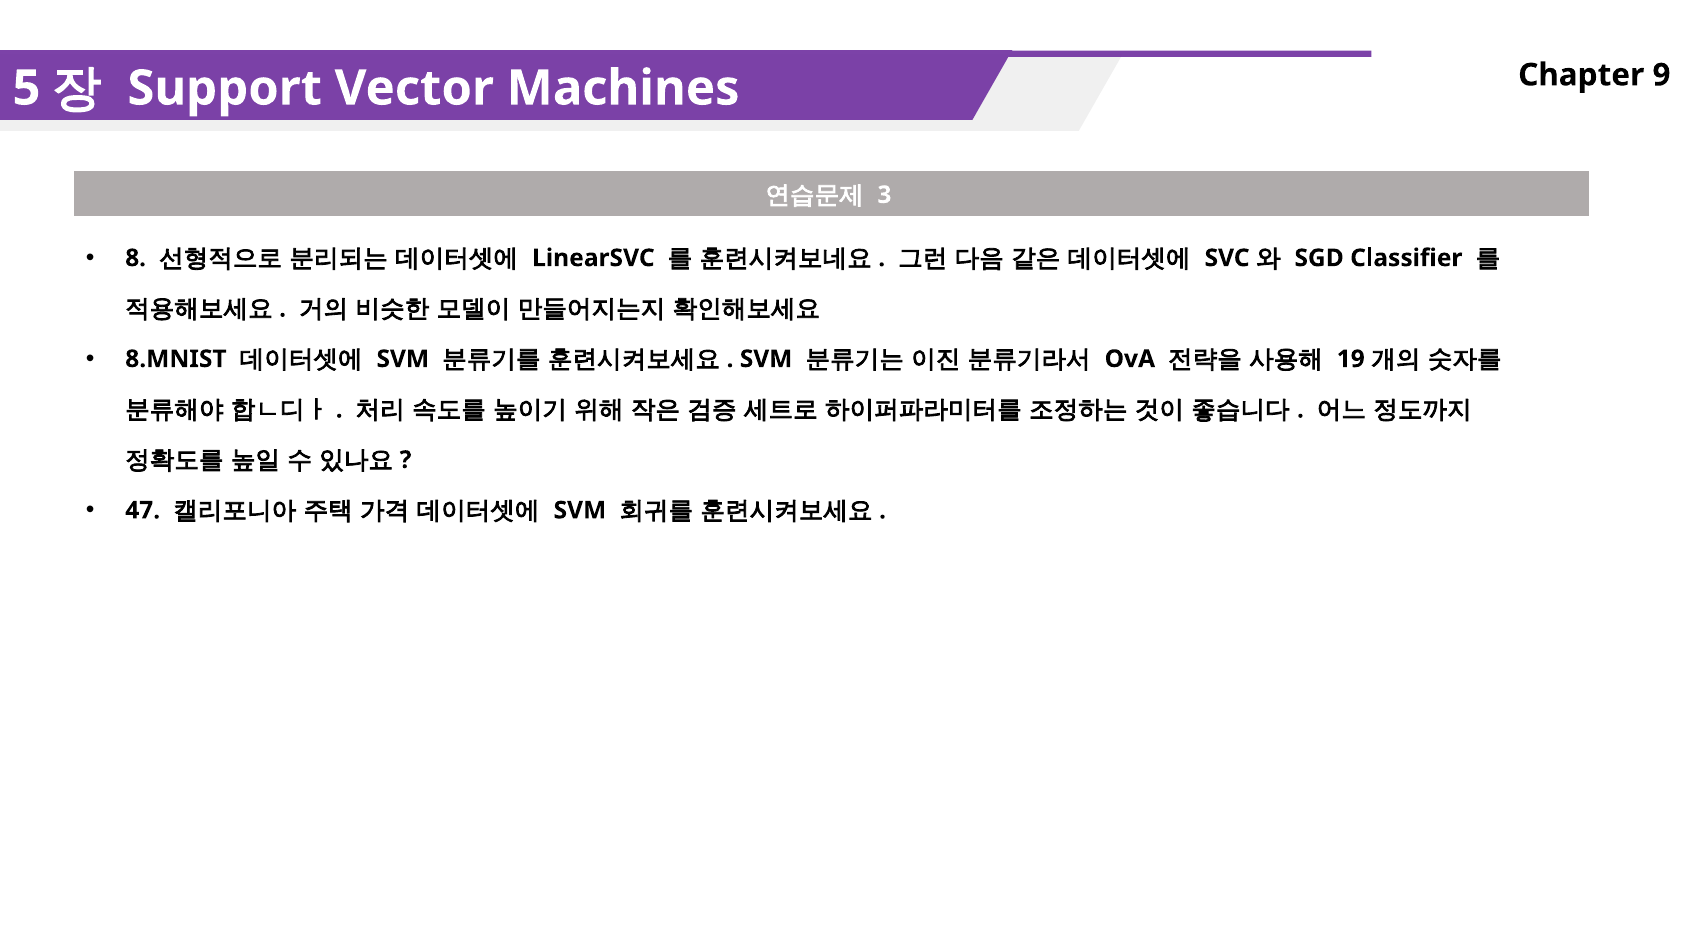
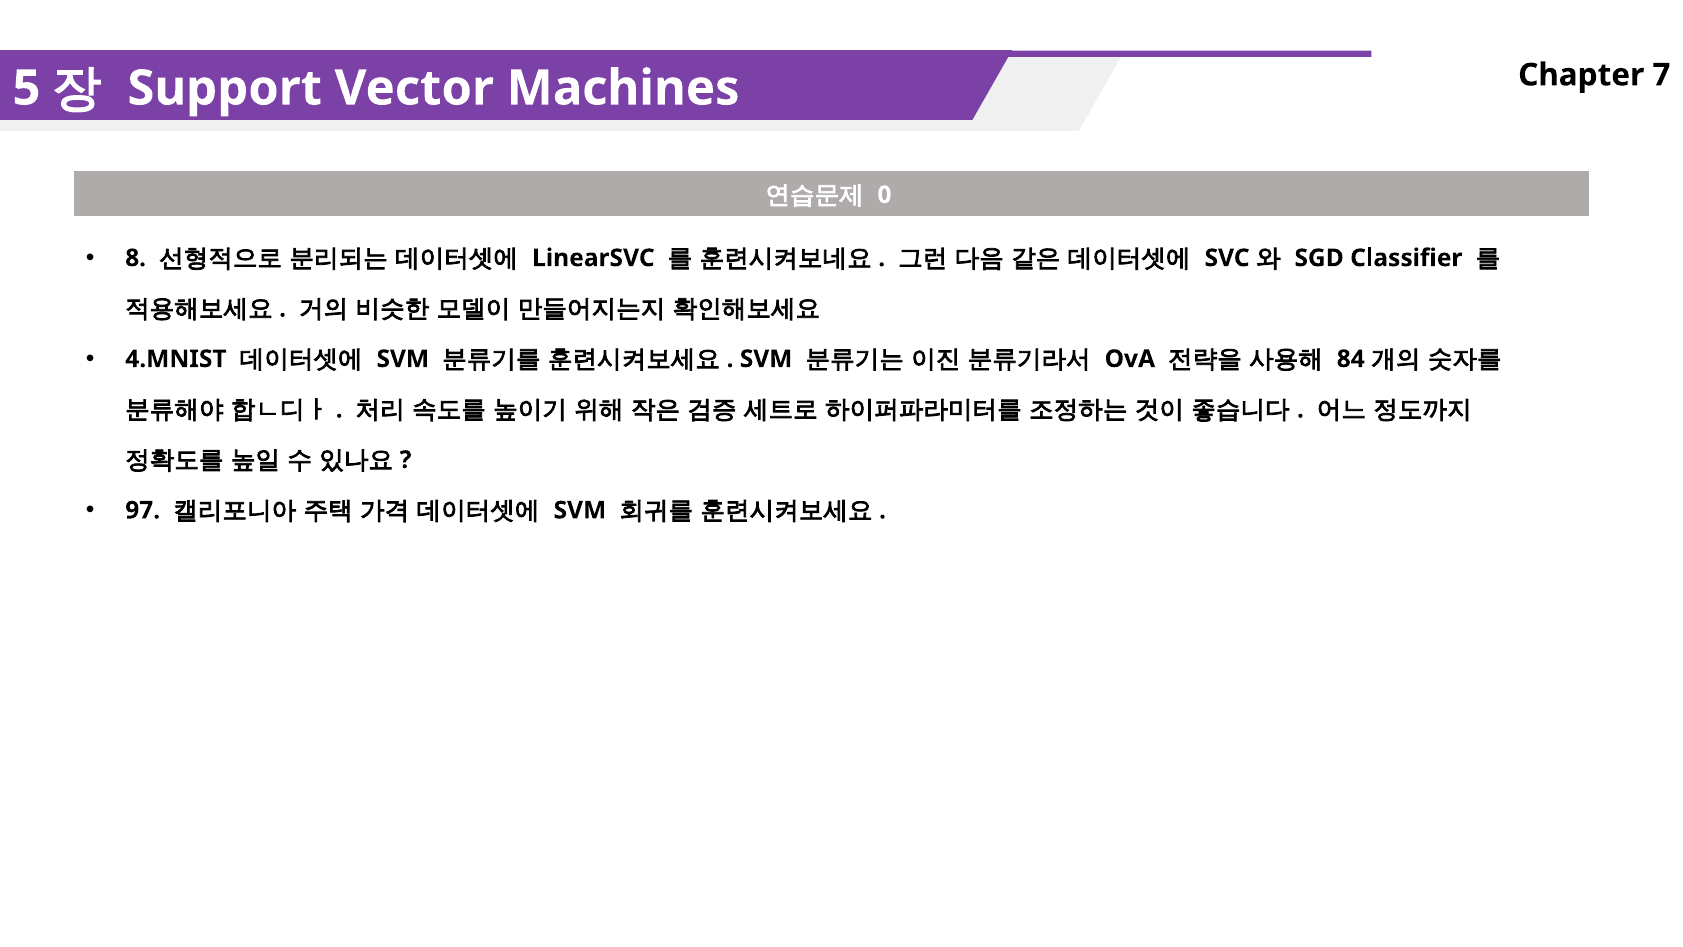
9: 9 -> 7 (1661, 75)
3: 3 -> 0 (884, 195)
8.MNIST: 8.MNIST -> 4.MNIST (176, 359)
19: 19 -> 84 (1351, 359)
47: 47 -> 97 (143, 510)
